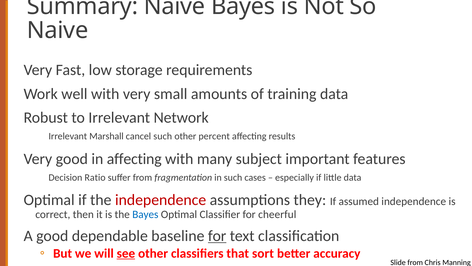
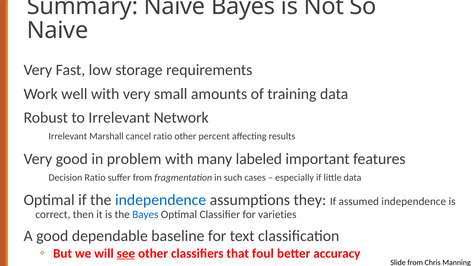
cancel such: such -> ratio (163, 136)
in affecting: affecting -> problem (134, 159)
subject: subject -> labeled (259, 159)
independence colour: red -> blue (161, 200)
cheerful: cheerful -> varieties (277, 214)
for underline: present -> none (217, 235)
sort: sort -> foul (263, 253)
